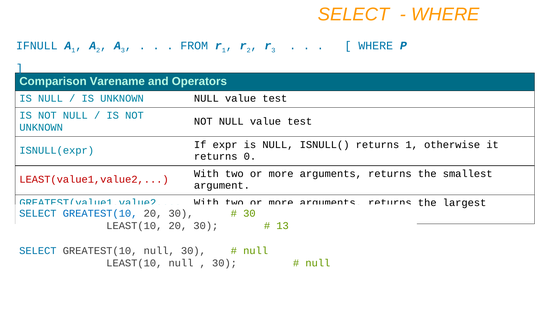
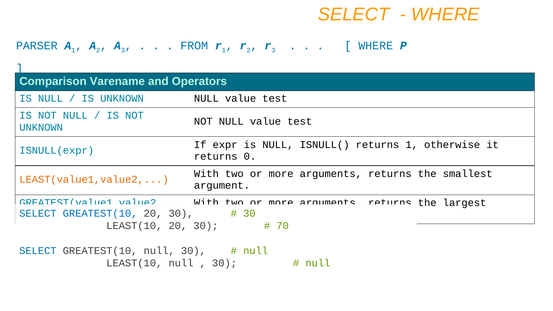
IFNULL: IFNULL -> PARSER (37, 46)
LEAST(value1,value2 colour: red -> orange (94, 180)
13: 13 -> 70 (283, 226)
